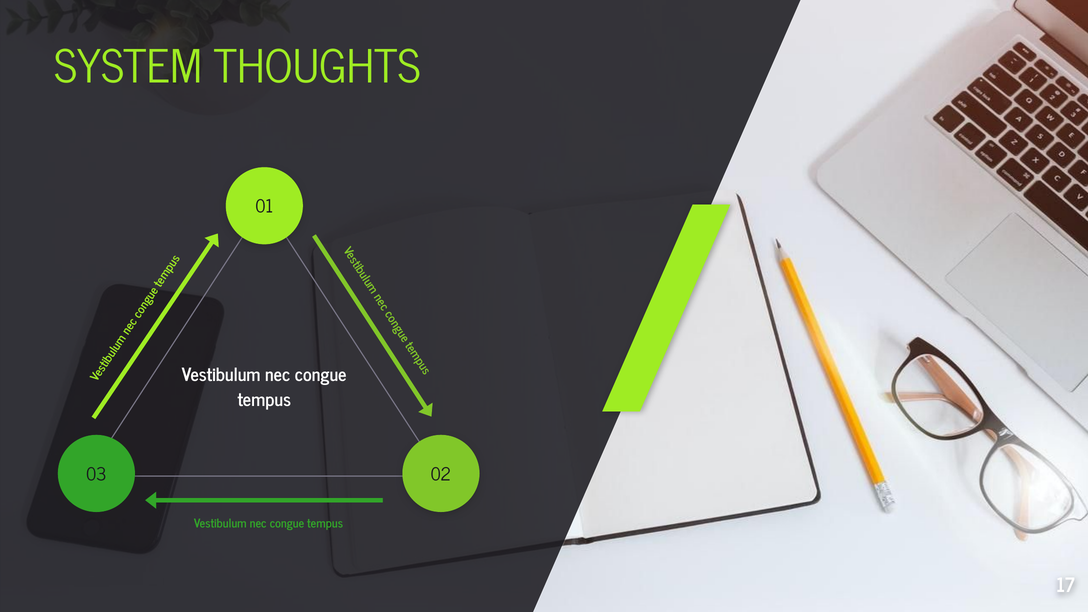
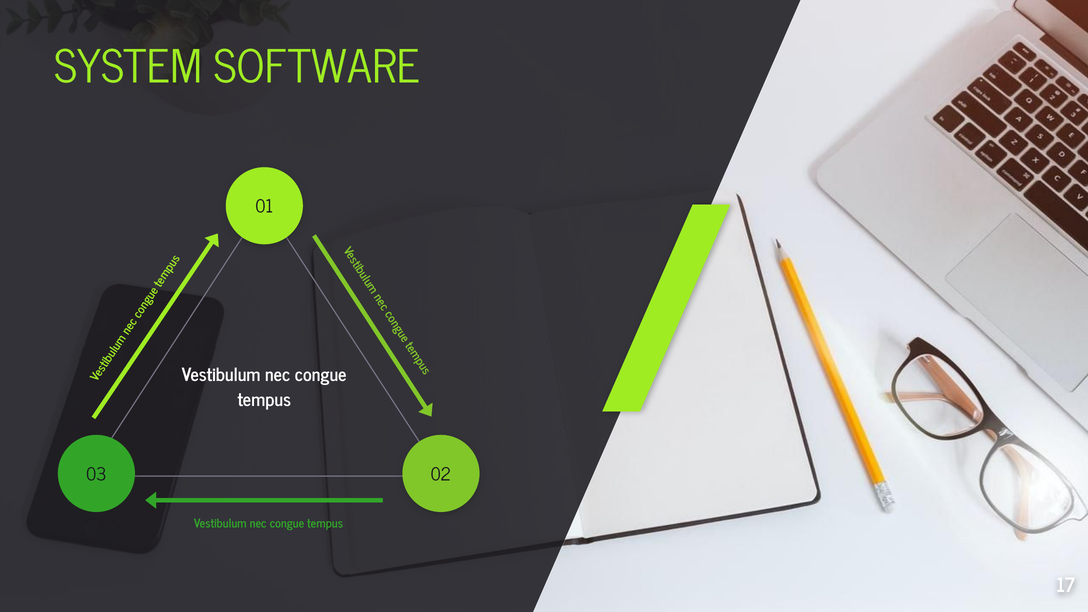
THOUGHTS: THOUGHTS -> SOFTWARE (317, 68)
